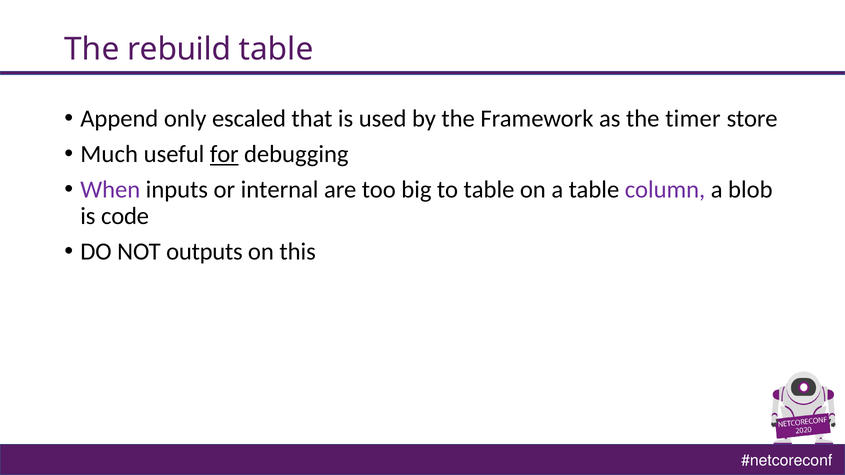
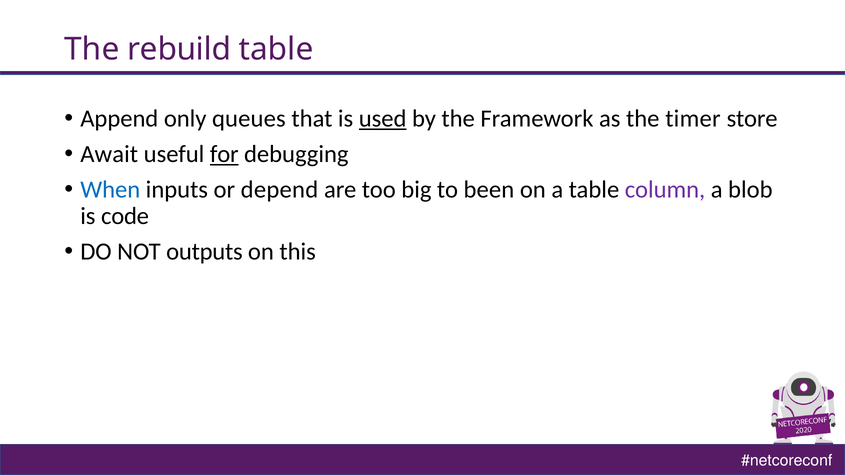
escaled: escaled -> queues (249, 119)
used underline: none -> present (383, 119)
Much: Much -> Await (109, 154)
When colour: purple -> blue (110, 190)
internal: internal -> depend (279, 190)
to table: table -> been (489, 190)
